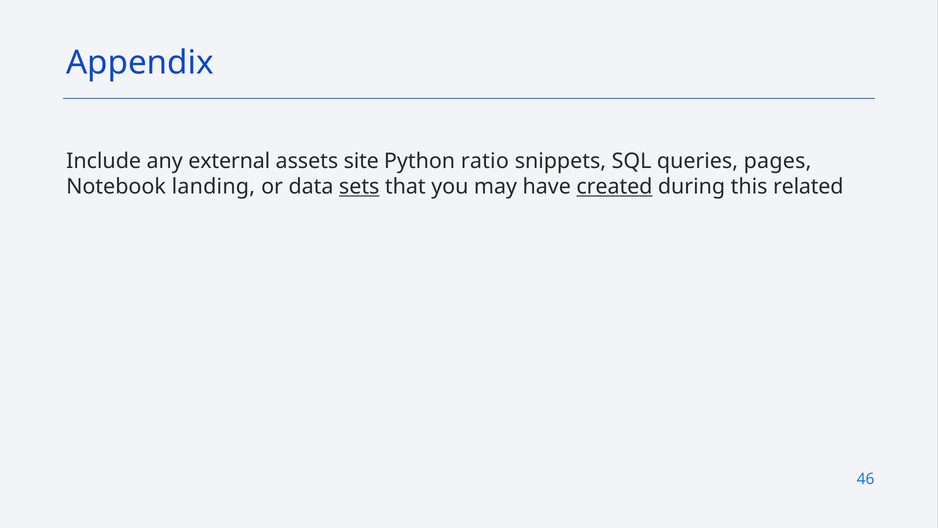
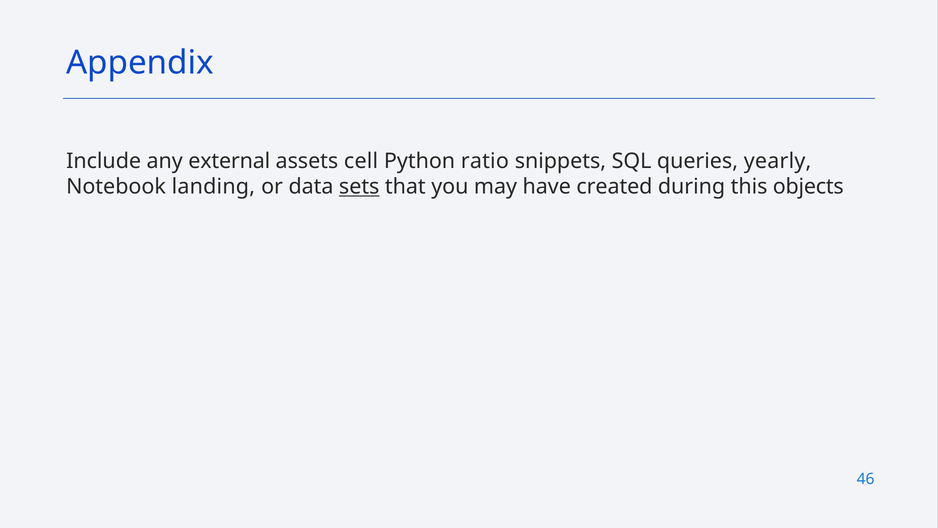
site: site -> cell (361, 161)
pages: pages -> yearly (778, 161)
created underline: present -> none (614, 187)
related: related -> objects (808, 187)
